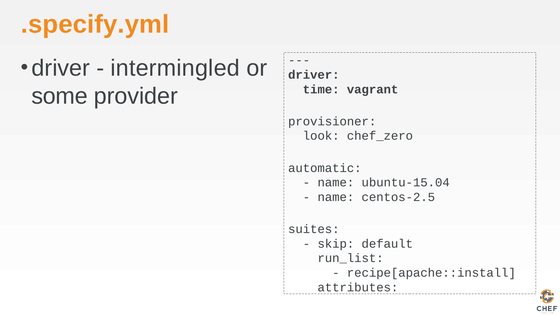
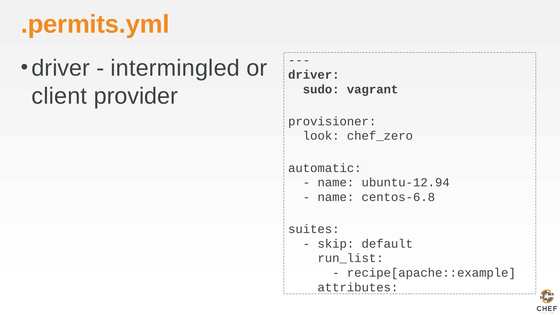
.specify.yml: .specify.yml -> .permits.yml (95, 24)
time: time -> sudo (321, 89)
some: some -> client (59, 96)
ubuntu-15.04: ubuntu-15.04 -> ubuntu-12.94 (406, 183)
centos-2.5: centos-2.5 -> centos-6.8 (398, 197)
recipe[apache::install: recipe[apache::install -> recipe[apache::example (431, 273)
